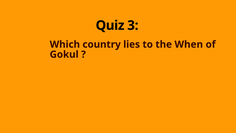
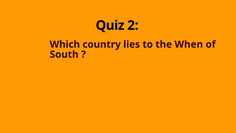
3: 3 -> 2 (133, 25)
Gokul: Gokul -> South (64, 54)
